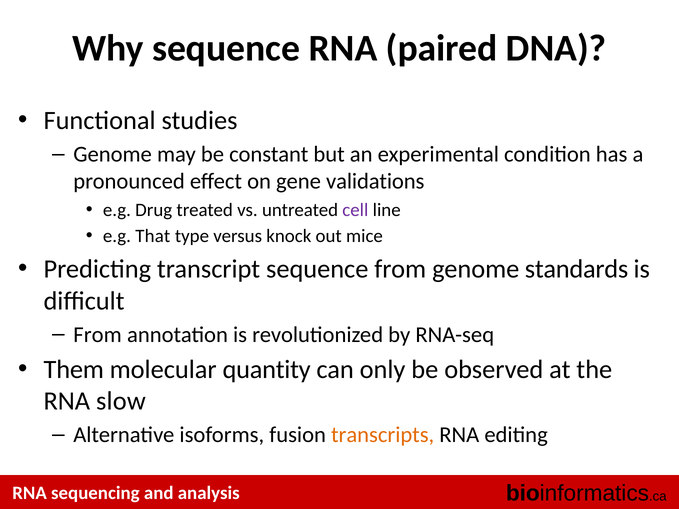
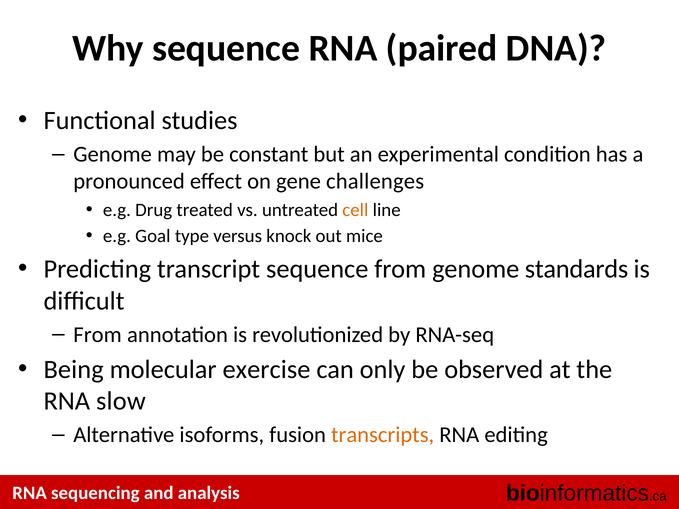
validations: validations -> challenges (375, 182)
cell colour: purple -> orange (355, 210)
That: That -> Goal (153, 236)
Them: Them -> Being (74, 370)
quantity: quantity -> exercise (266, 370)
